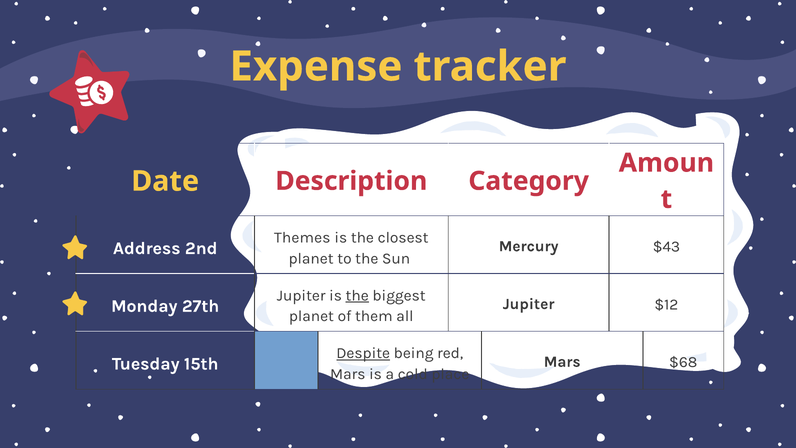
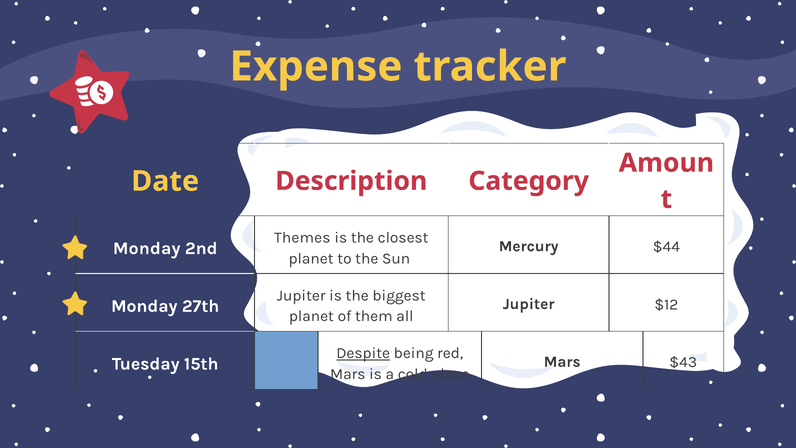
$43: $43 -> $44 (666, 247)
Address: Address -> Monday (147, 248)
the underline: present -> none (357, 295)
$68: $68 -> $43 (683, 362)
